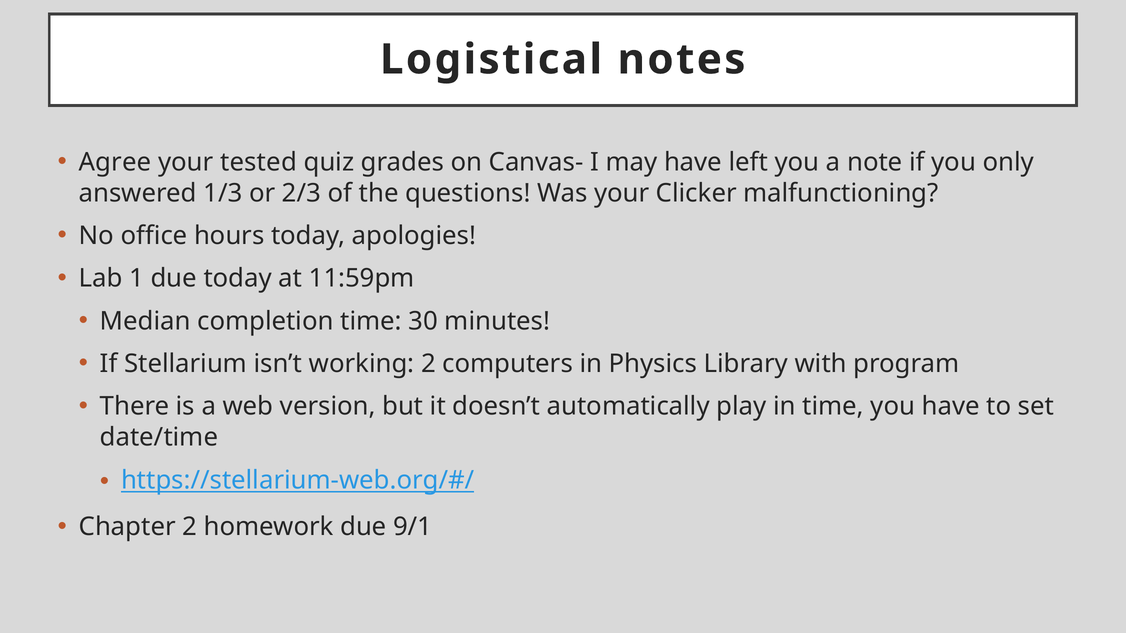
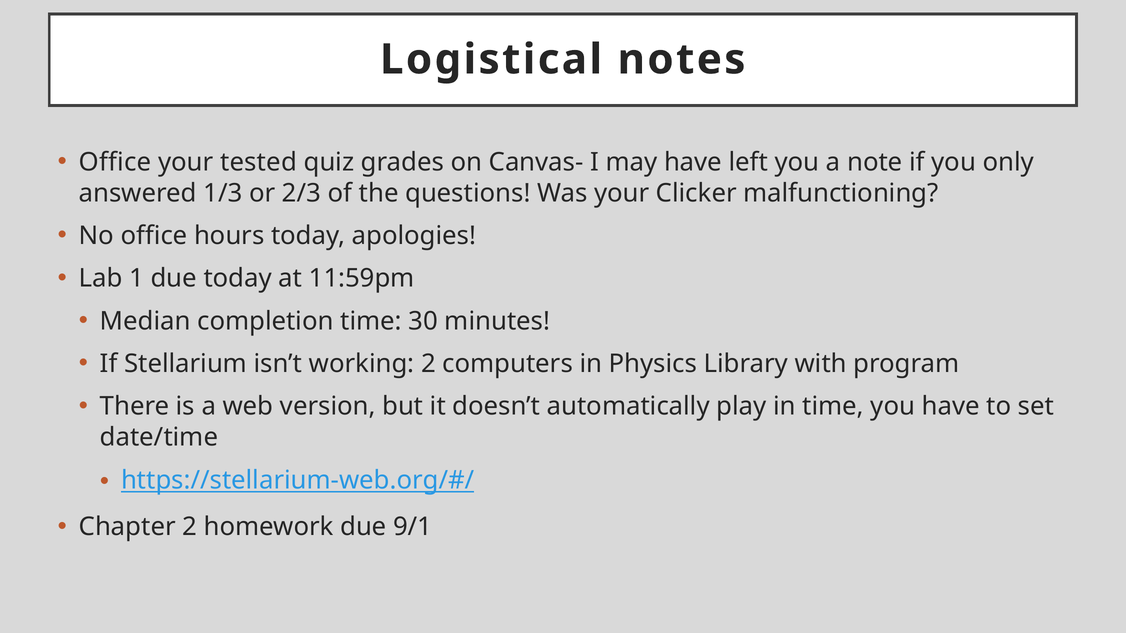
Agree: Agree -> Office (115, 162)
